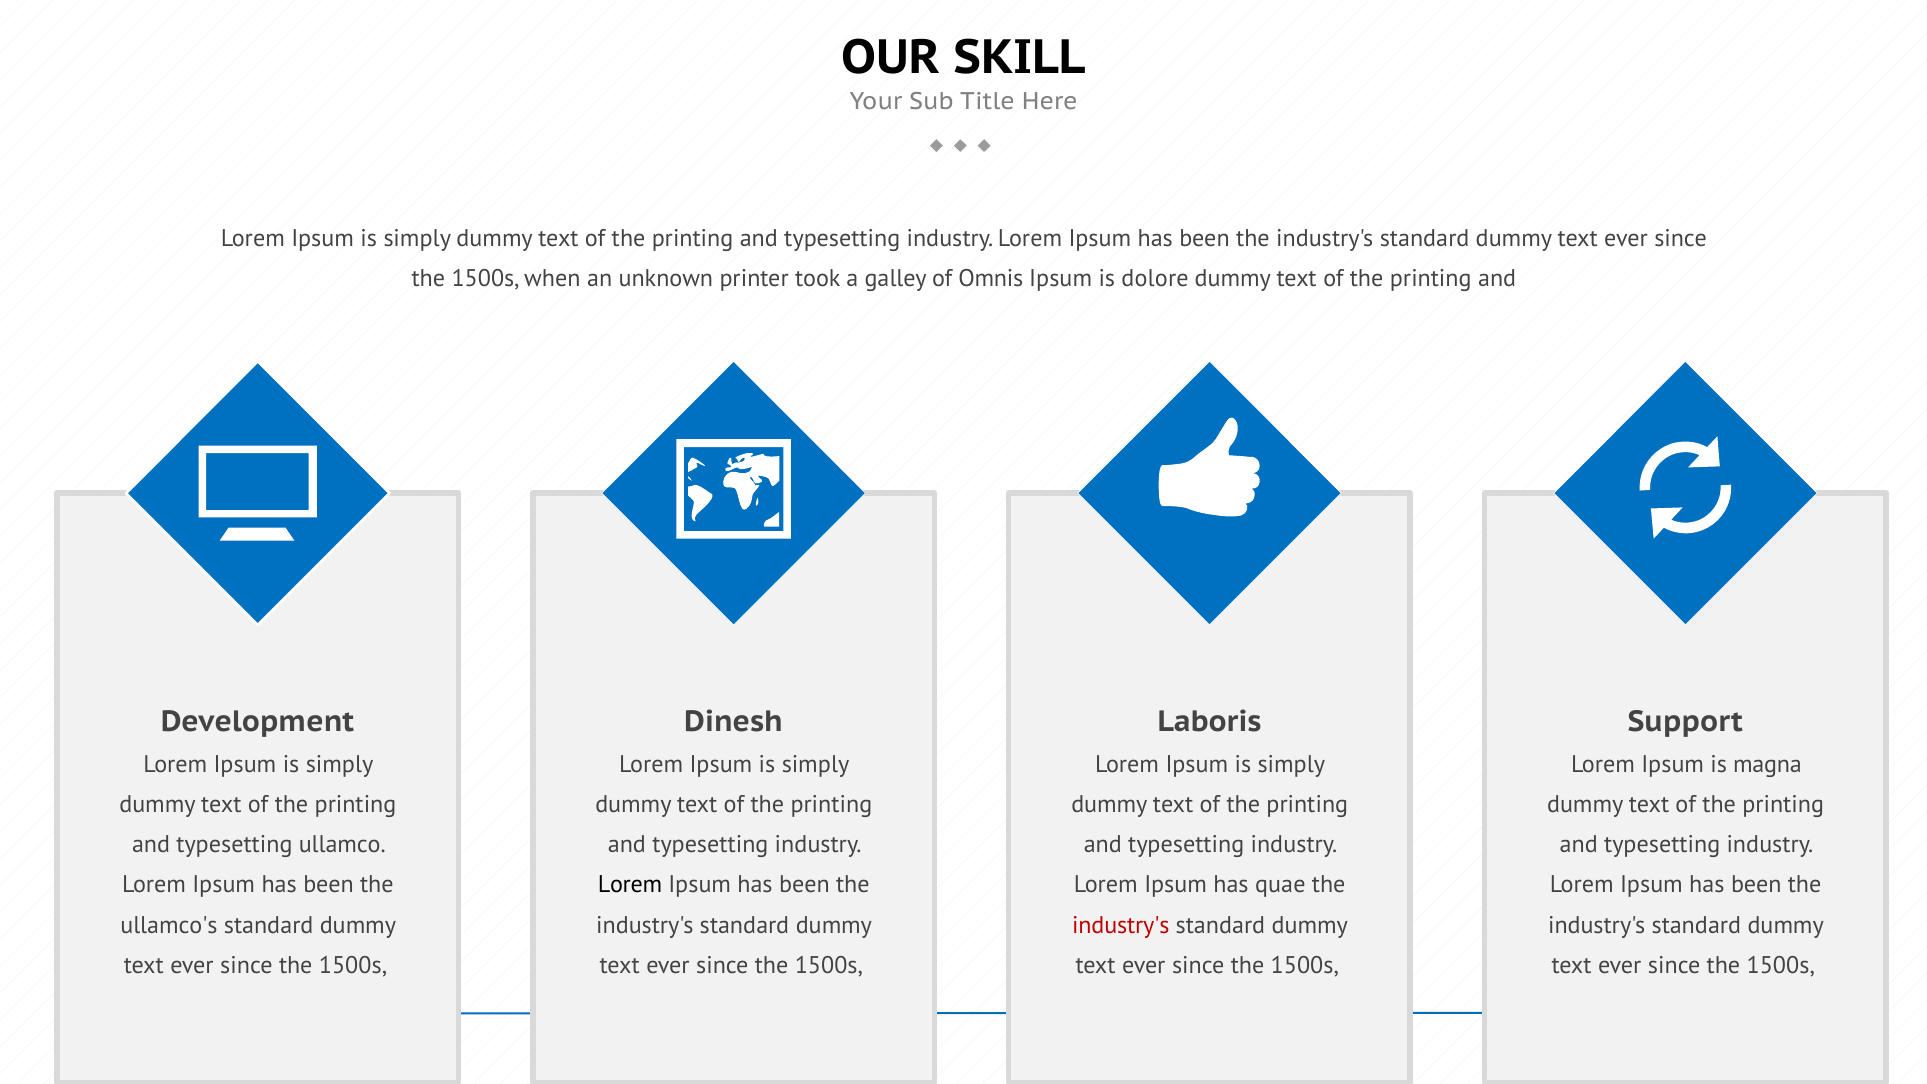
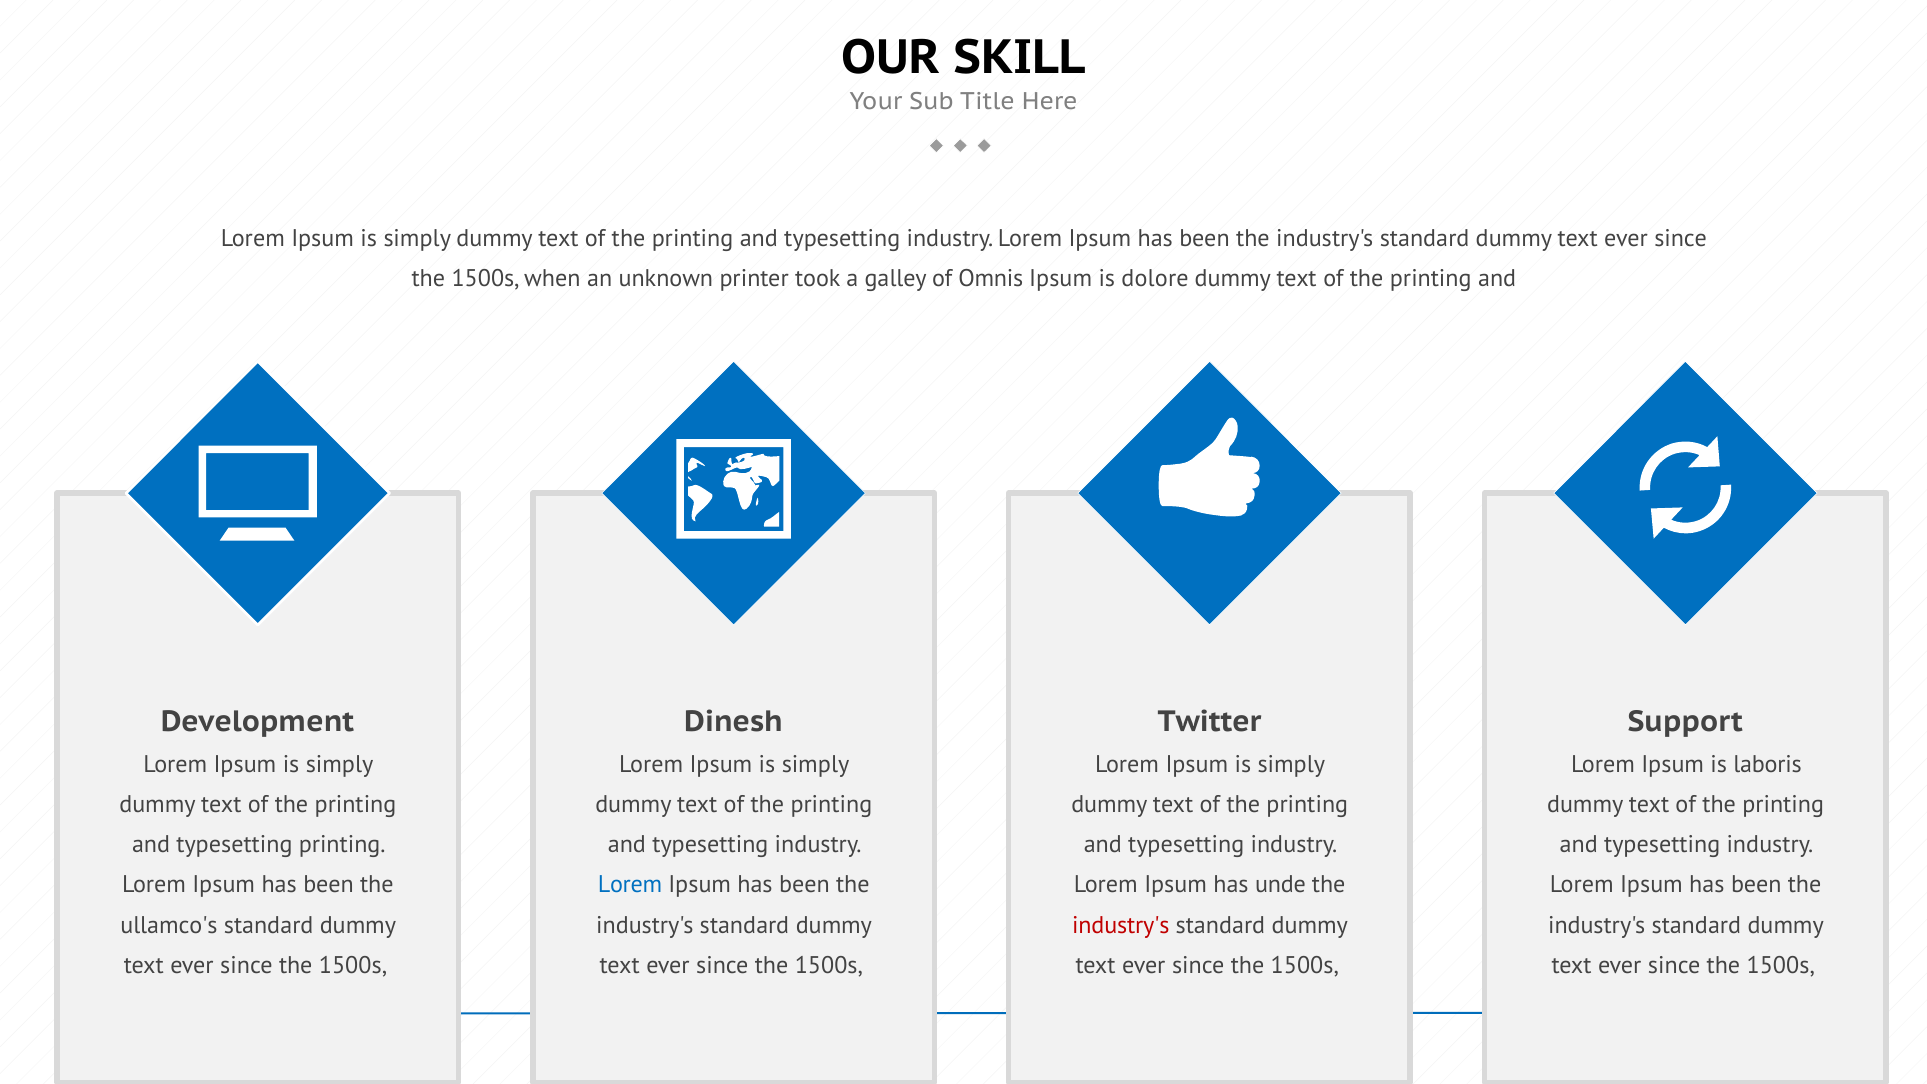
Laboris: Laboris -> Twitter (1210, 722)
magna: magna -> laboris (1767, 765)
typesetting ullamco: ullamco -> printing (342, 845)
Lorem colour: black -> blue (630, 885)
quae: quae -> unde (1280, 885)
